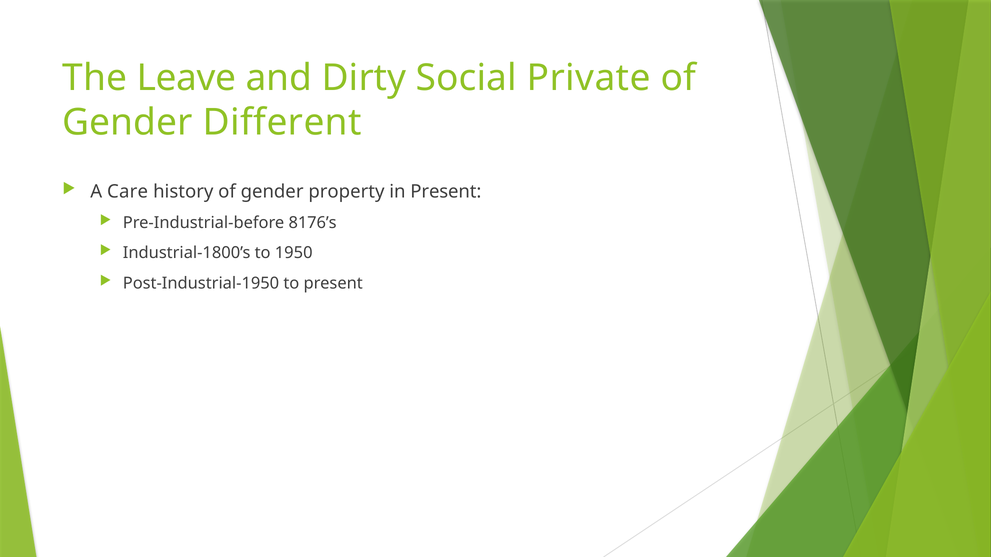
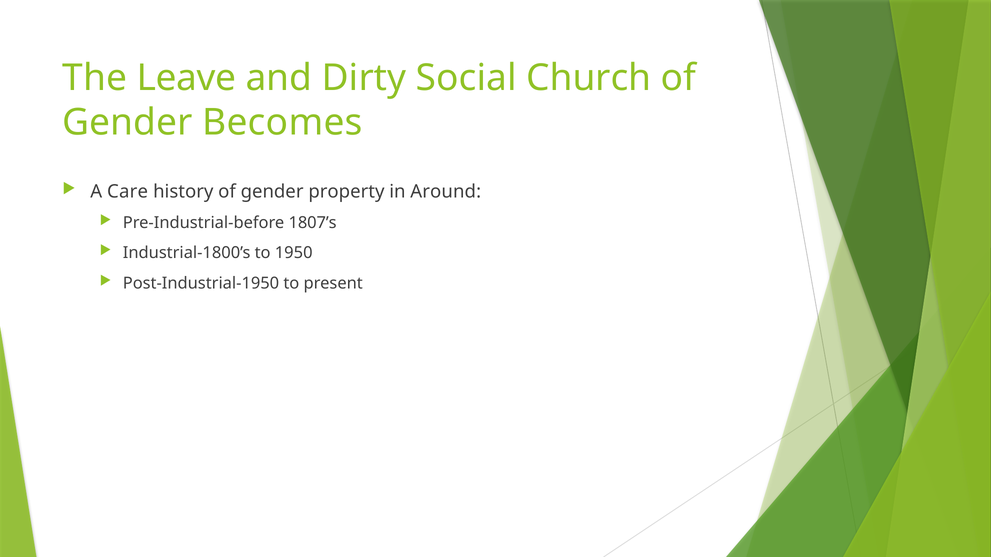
Private: Private -> Church (589, 78)
Different: Different -> Becomes (282, 123)
in Present: Present -> Around (446, 192)
8176’s: 8176’s -> 1807’s (313, 223)
